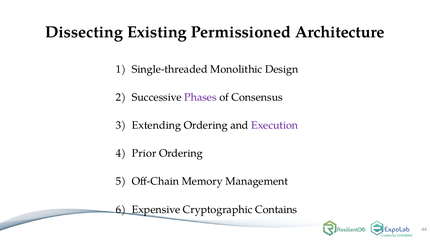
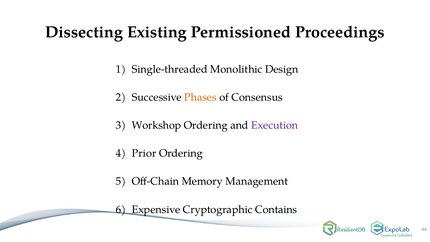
Architecture: Architecture -> Proceedings (340, 32)
Phases colour: purple -> orange (200, 97)
Extending: Extending -> Workshop (157, 125)
